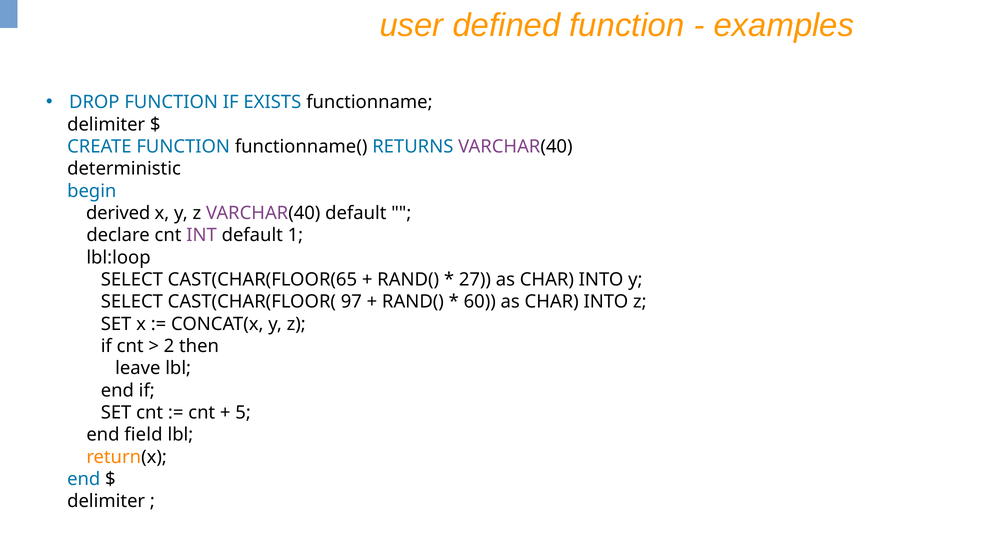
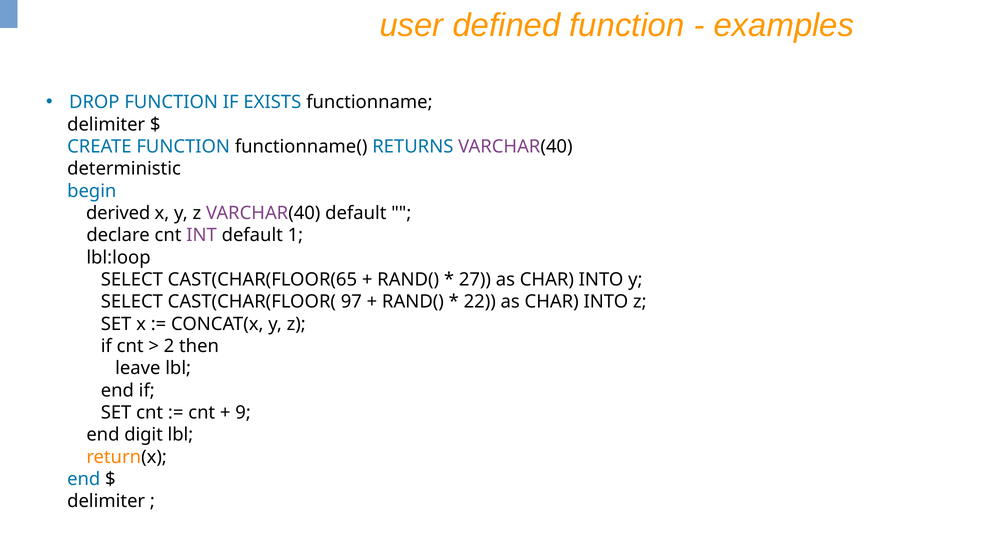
60: 60 -> 22 (480, 302)
5: 5 -> 9 (243, 413)
field: field -> digit (144, 435)
